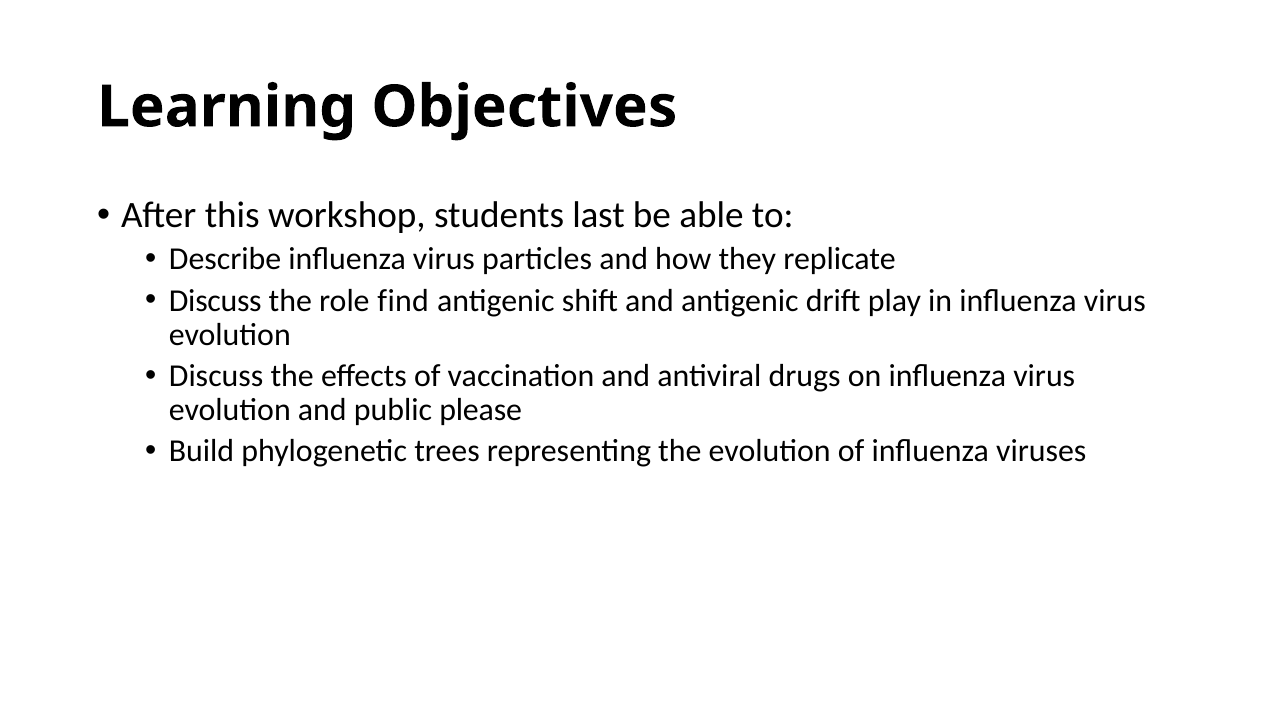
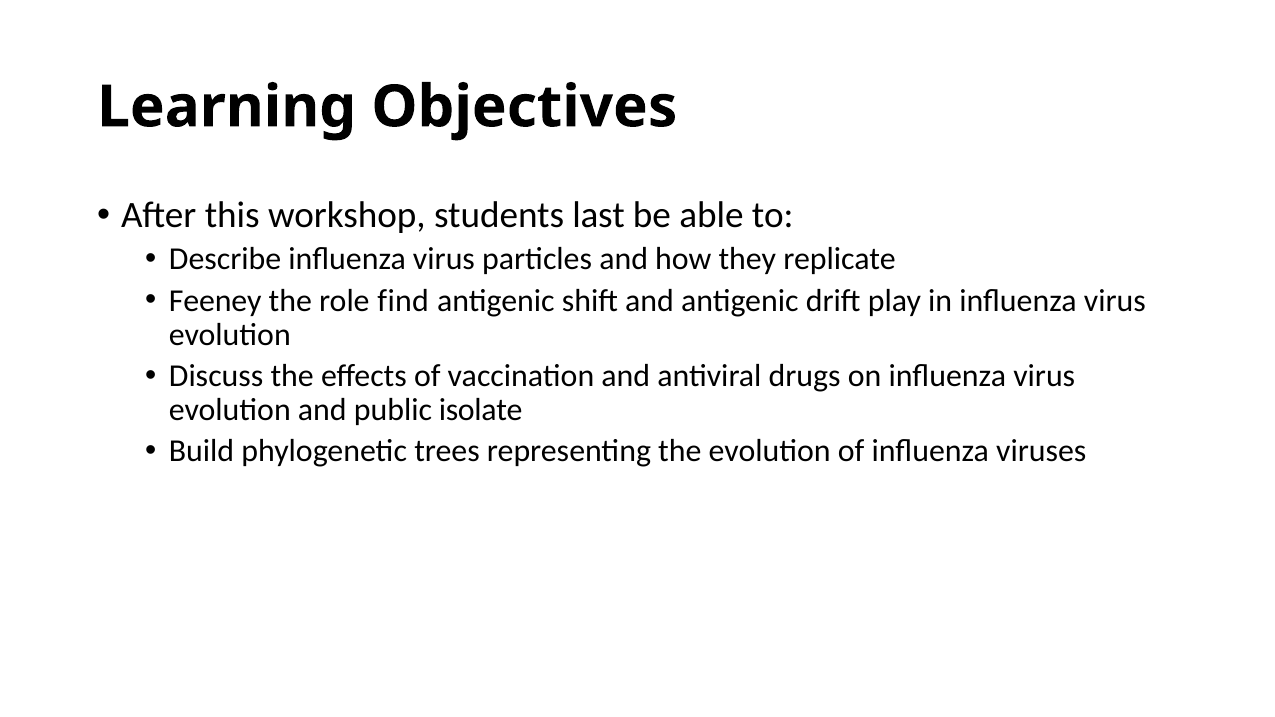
Discuss: Discuss -> Feeney (215, 301)
please: please -> isolate (481, 410)
